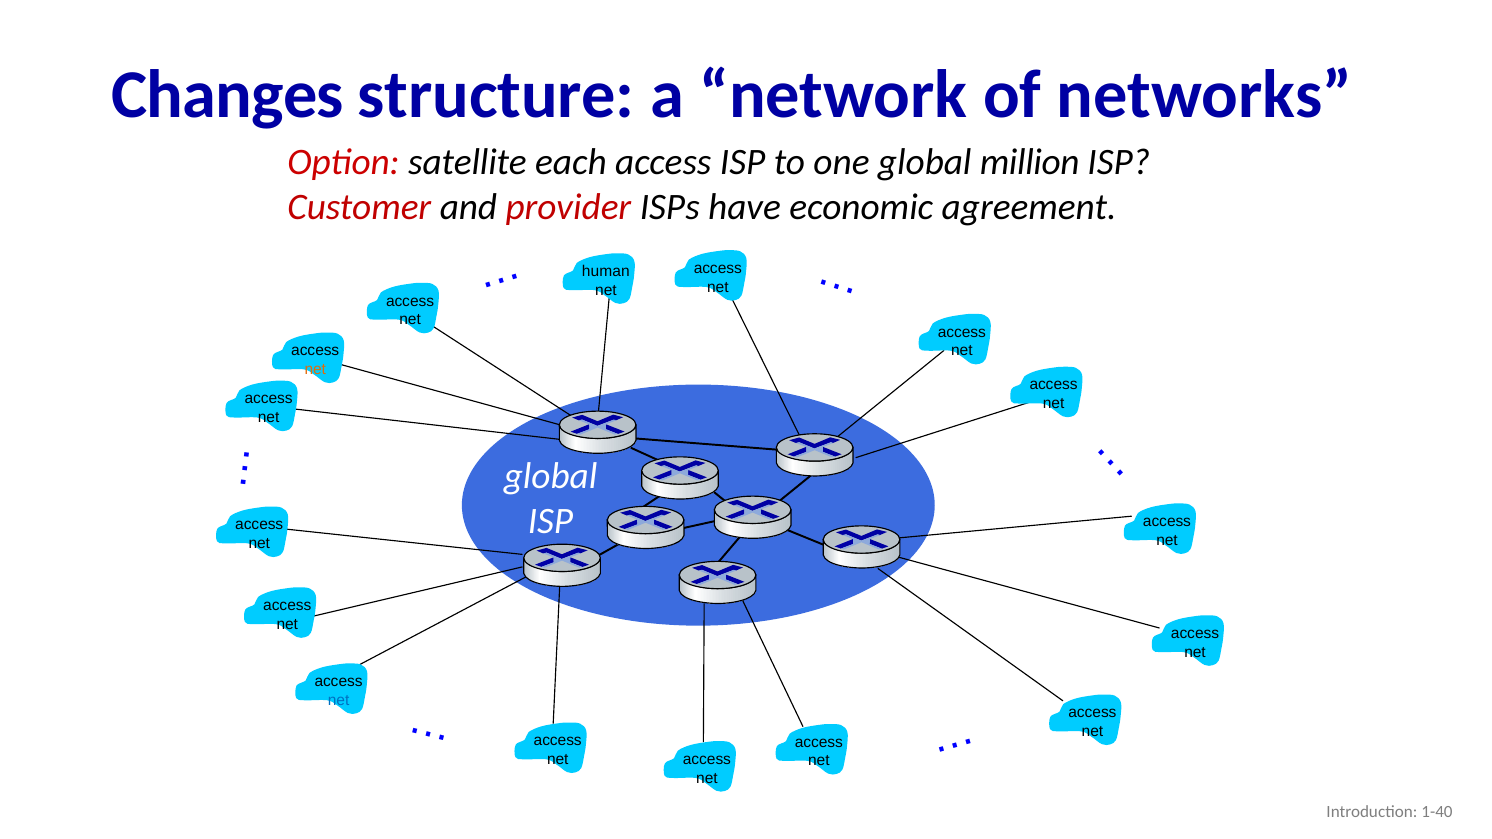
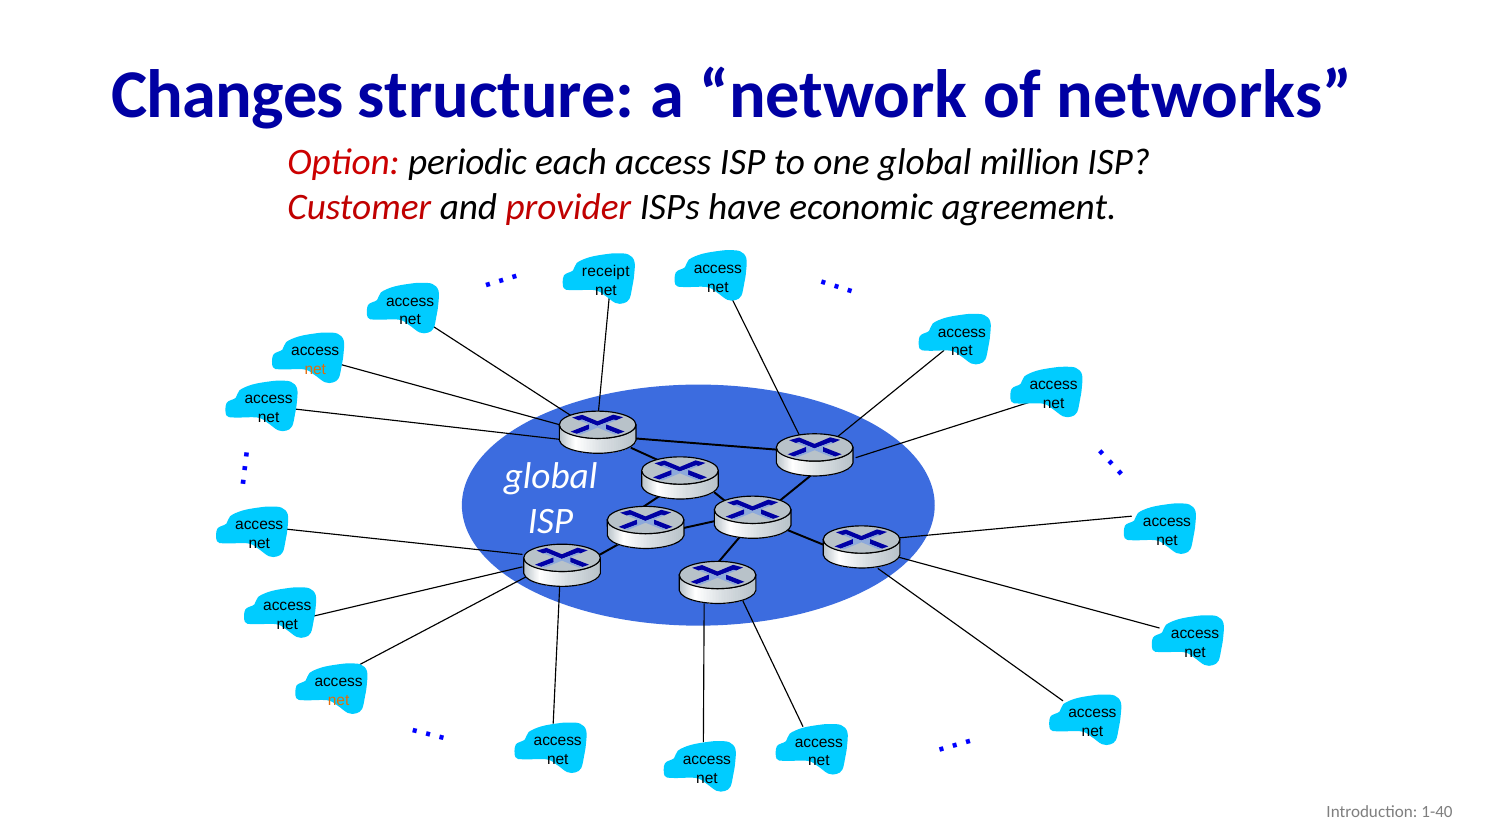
satellite: satellite -> periodic (468, 162)
human: human -> receipt (606, 271)
net colour: blue -> orange (339, 700)
